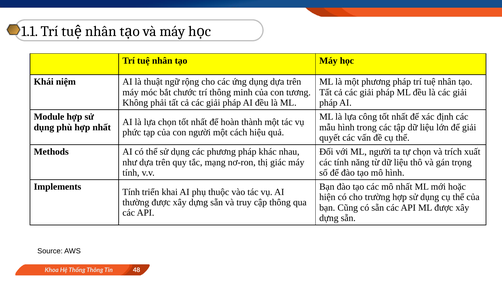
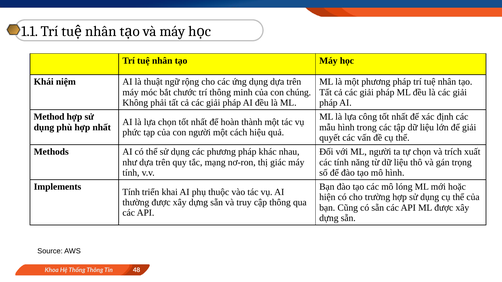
tương: tương -> chúng (299, 92)
Module: Module -> Method (49, 117)
mô nhất: nhất -> lóng (404, 187)
